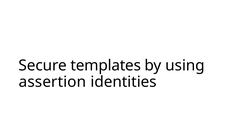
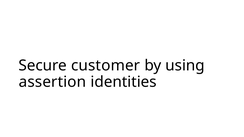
templates: templates -> customer (106, 66)
